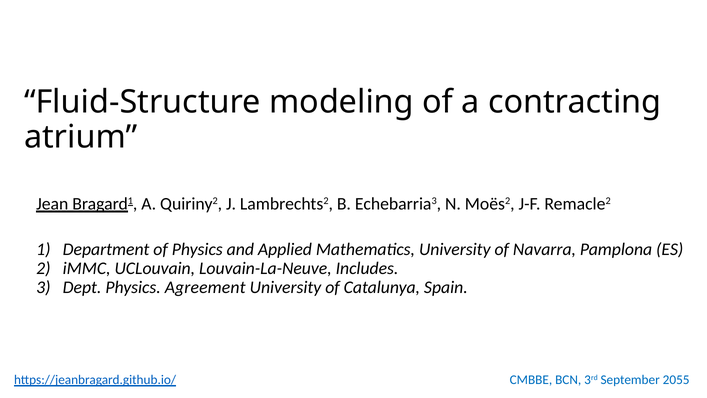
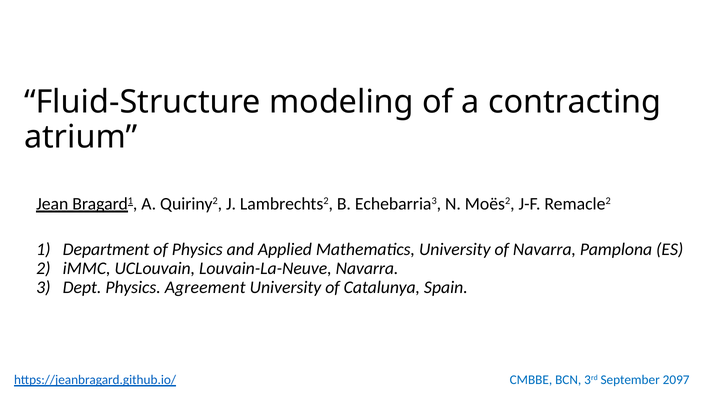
Louvain-La-Neuve Includes: Includes -> Navarra (367, 268)
2055: 2055 -> 2097 (676, 380)
